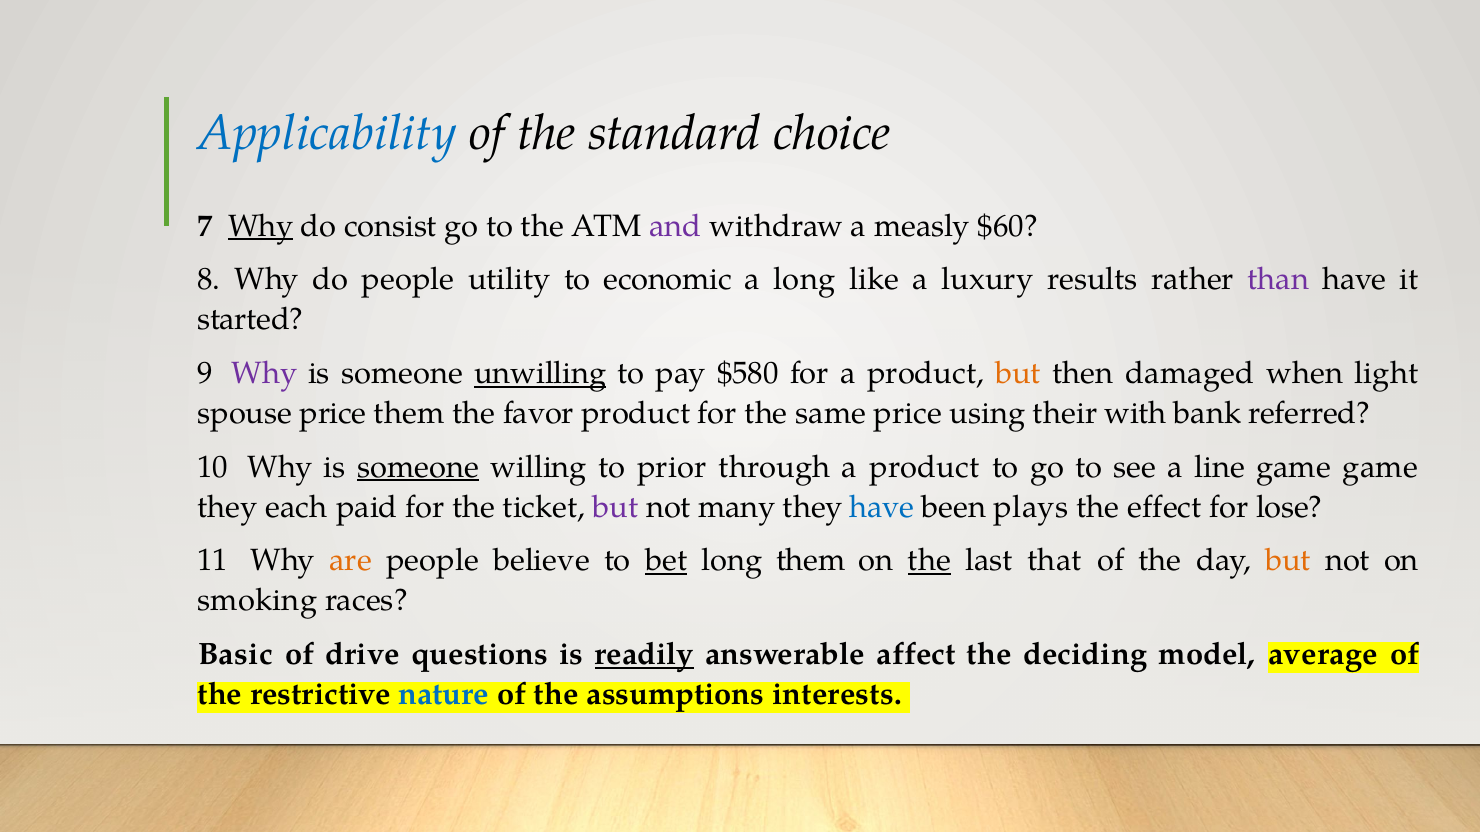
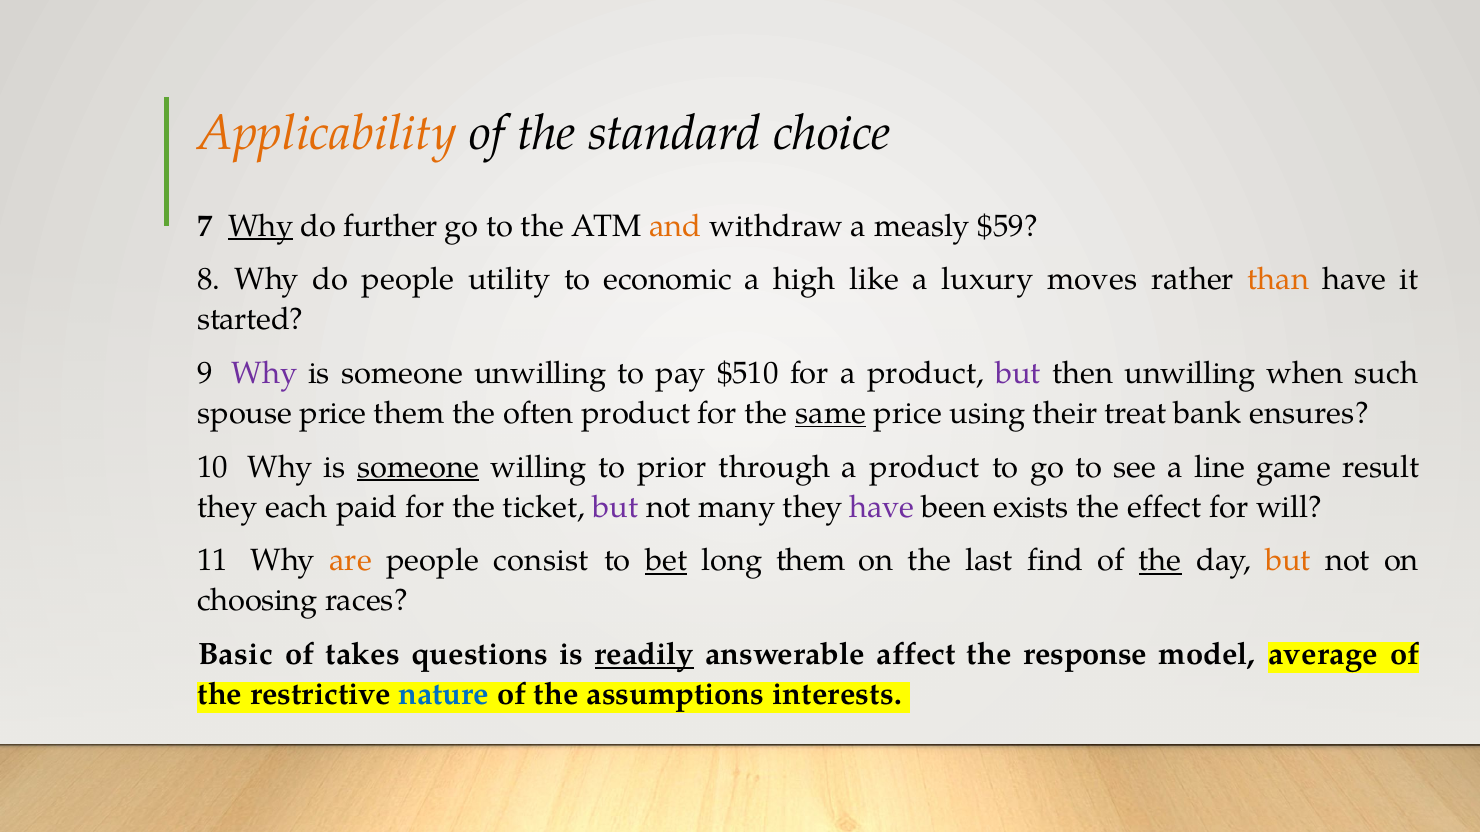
Applicability colour: blue -> orange (327, 133)
consist: consist -> further (391, 226)
and colour: purple -> orange (675, 226)
$60: $60 -> $59 (1008, 226)
a long: long -> high (805, 280)
results: results -> moves (1092, 280)
than colour: purple -> orange (1278, 280)
unwilling underline: present -> none (541, 374)
$580: $580 -> $510 (748, 374)
but colour: orange -> purple (1018, 374)
then damaged: damaged -> unwilling (1190, 374)
light: light -> such (1386, 374)
favor: favor -> often (538, 414)
same underline: none -> present (831, 414)
with: with -> treat (1136, 414)
referred: referred -> ensures (1309, 414)
game game: game -> result (1381, 467)
have colour: blue -> purple (882, 507)
plays: plays -> exists (1031, 507)
lose: lose -> will (1289, 507)
believe: believe -> consist (541, 561)
the underline: present -> none (929, 561)
that: that -> find (1055, 561)
the underline: none -> present (1160, 561)
smoking: smoking -> choosing (258, 601)
drive: drive -> takes (363, 655)
deciding: deciding -> response (1085, 655)
